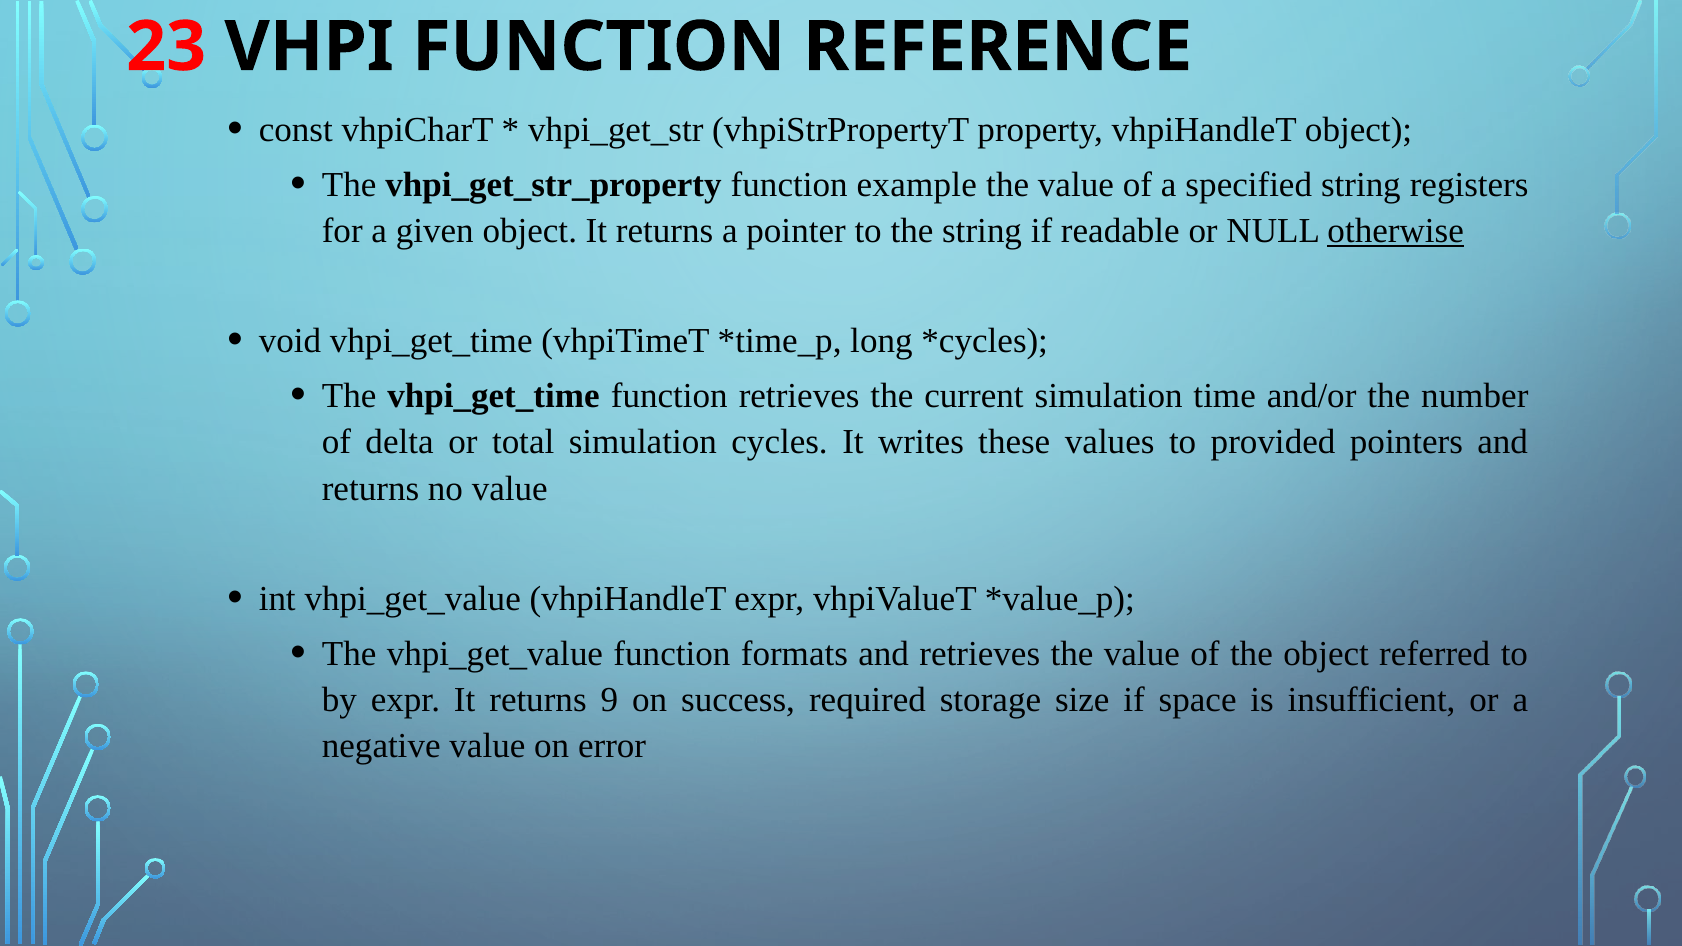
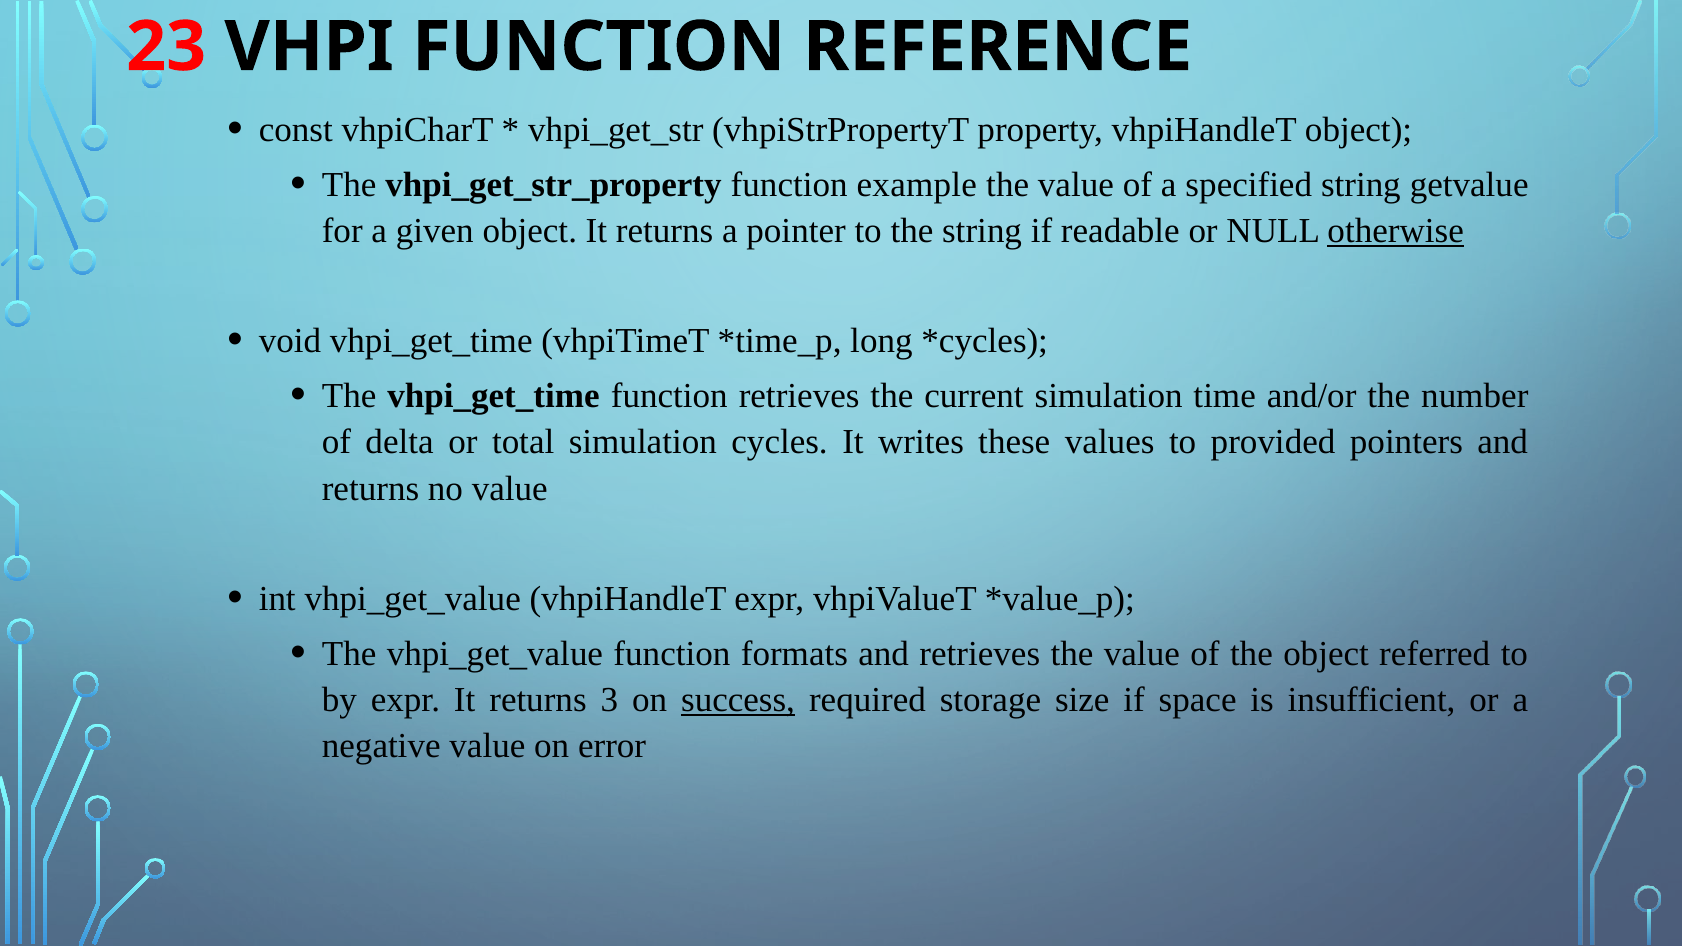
registers: registers -> getvalue (1469, 185)
9: 9 -> 3 (609, 700)
success underline: none -> present (738, 700)
